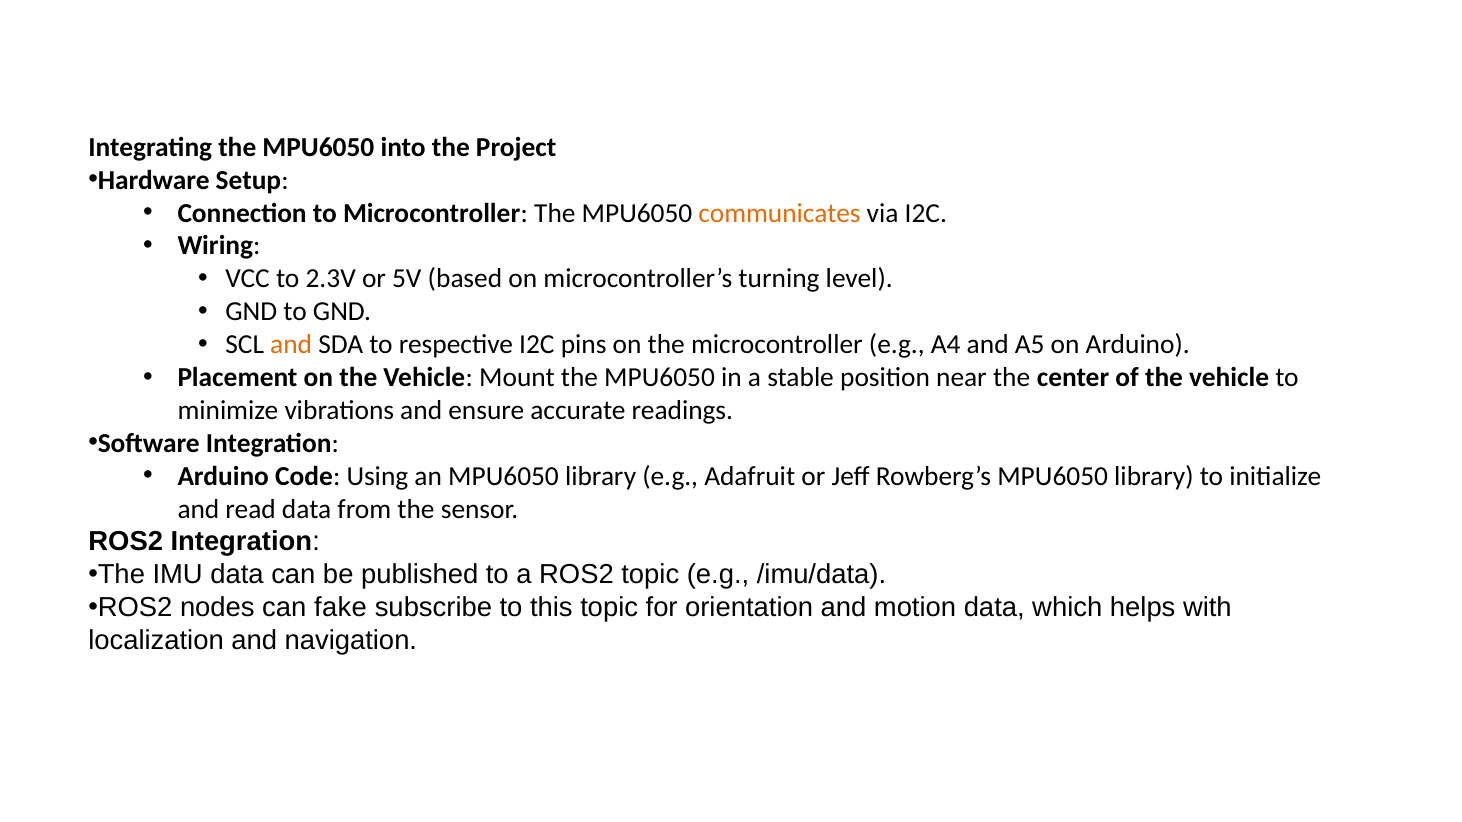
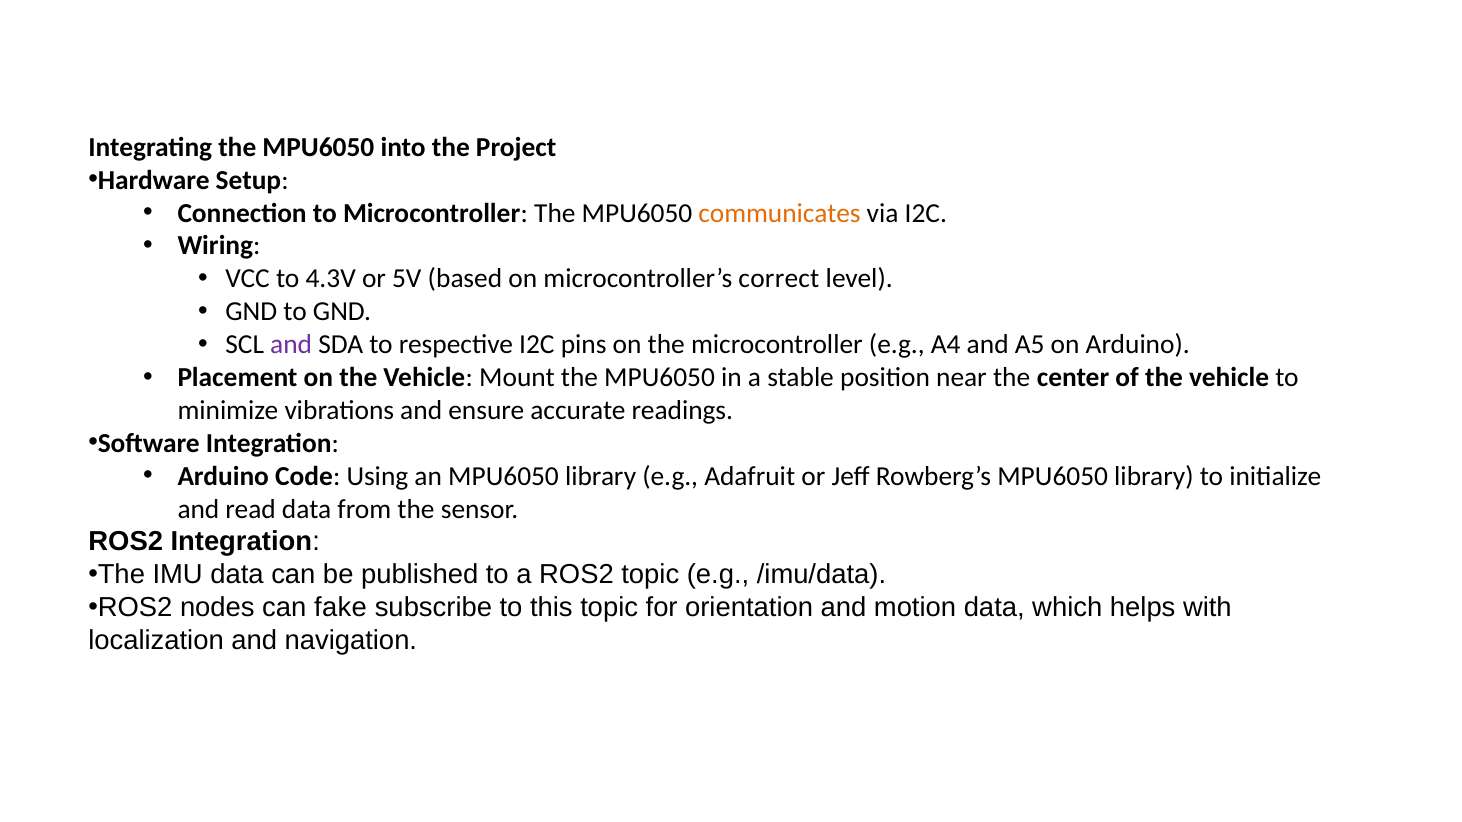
2.3V: 2.3V -> 4.3V (331, 279)
turning: turning -> correct (779, 279)
and colour: orange -> purple (291, 345)
